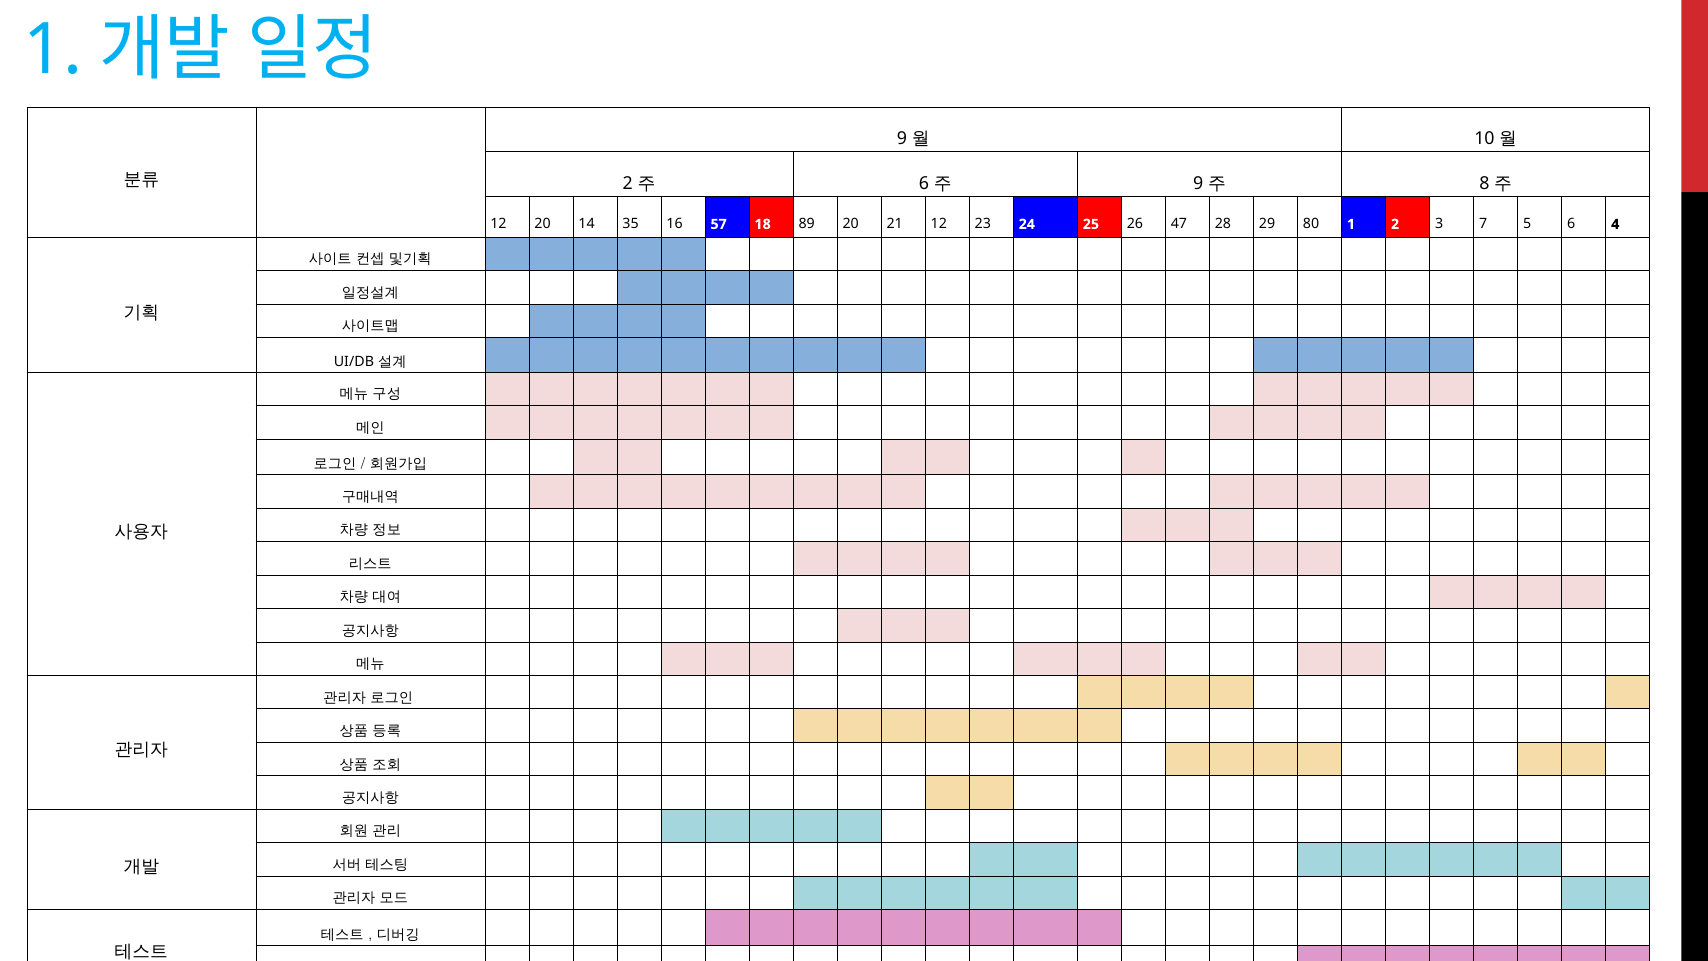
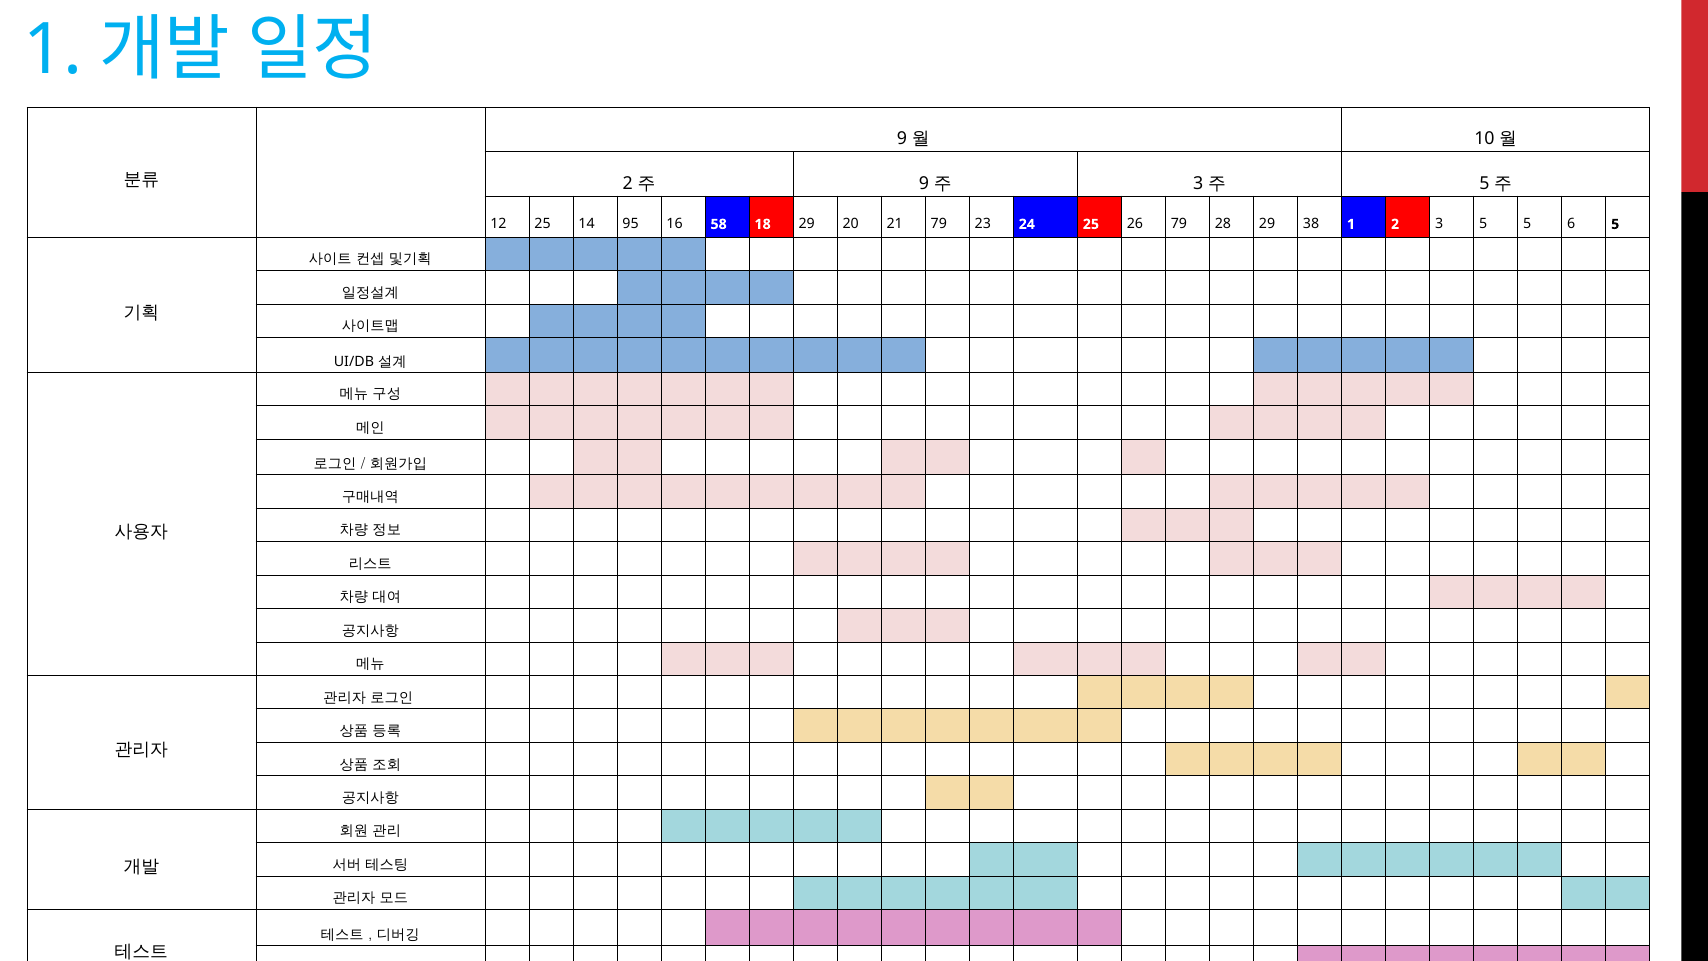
6: 6 -> 9 (924, 183)
9: 9 -> 3 (1198, 183)
8: 8 -> 5 (1484, 183)
12 20: 20 -> 25 (543, 224)
35: 35 -> 95 (631, 224)
57: 57 -> 58 (719, 224)
18 89: 89 -> 29 (807, 224)
21 12: 12 -> 79 (939, 224)
26 47: 47 -> 79 (1179, 224)
80: 80 -> 38 (1311, 224)
3 7: 7 -> 5 (1483, 224)
6 4: 4 -> 5 (1615, 224)
